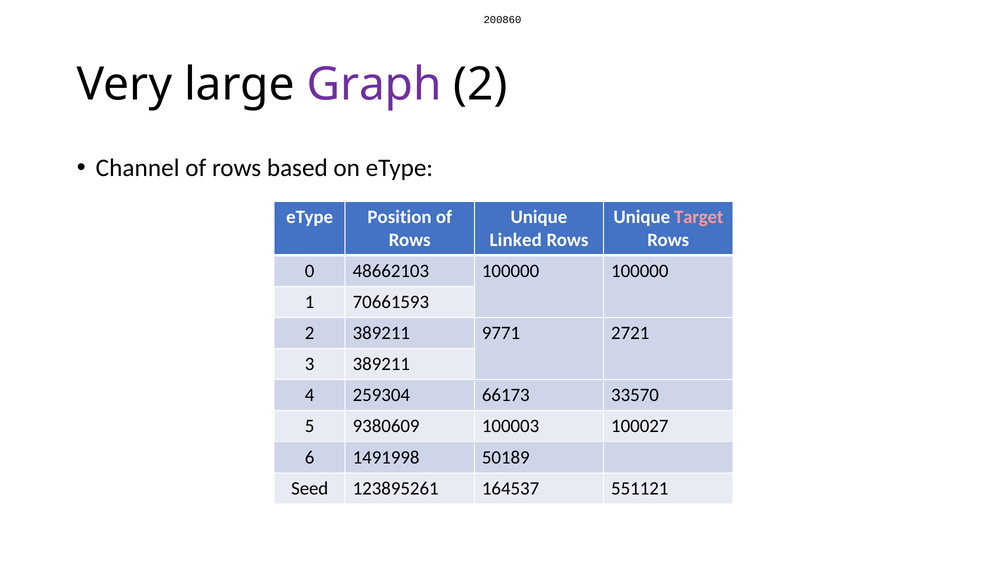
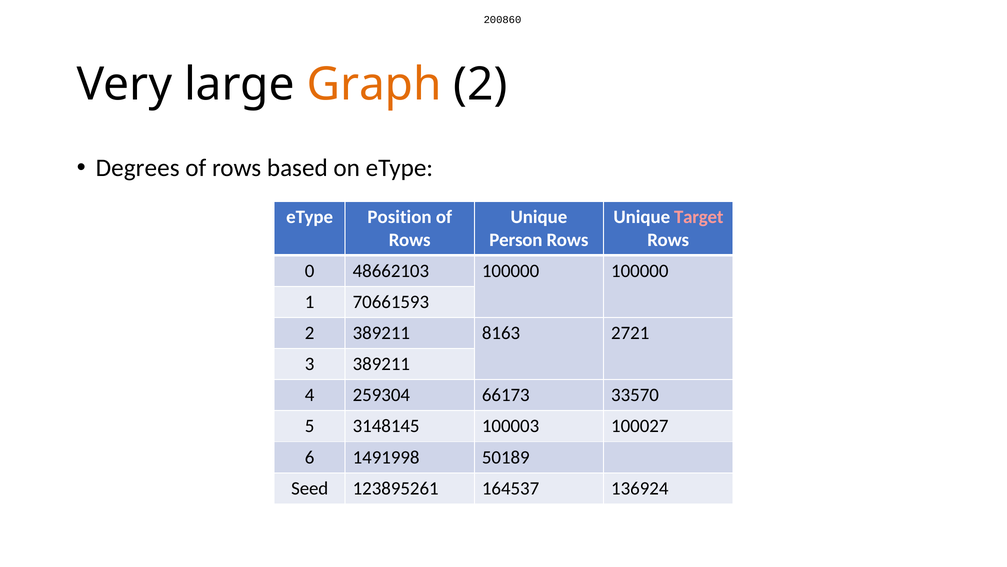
Graph colour: purple -> orange (374, 85)
Channel: Channel -> Degrees (138, 168)
Linked: Linked -> Person (516, 240)
9771: 9771 -> 8163 (501, 333)
9380609: 9380609 -> 3148145 (386, 426)
551121: 551121 -> 136924 (640, 488)
